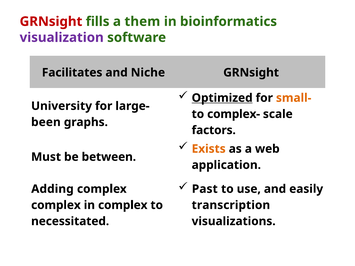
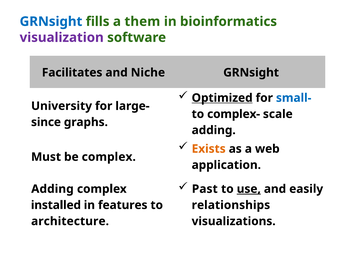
GRNsight colour: red -> blue (51, 22)
small- colour: orange -> blue (294, 98)
been: been -> since (46, 122)
factors: factors -> adding (214, 130)
be between: between -> complex (109, 157)
use underline: none -> present (249, 189)
complex: complex -> installed (56, 205)
in complex: complex -> features (123, 205)
transcription: transcription -> relationships (231, 205)
necessitated: necessitated -> architecture (70, 221)
